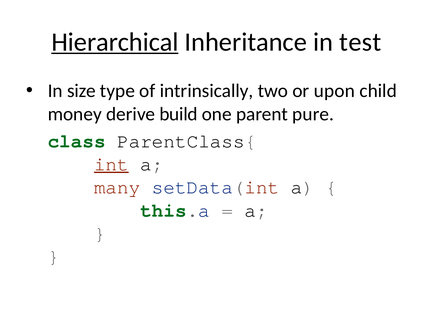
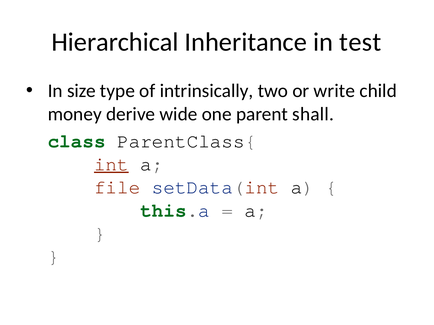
Hierarchical underline: present -> none (115, 42)
upon: upon -> write (334, 91)
build: build -> wide (178, 114)
pure: pure -> shall (313, 114)
many: many -> file (117, 188)
